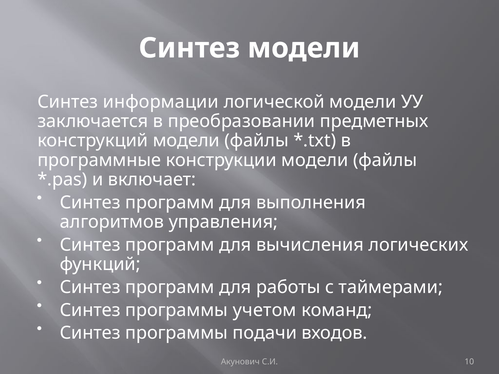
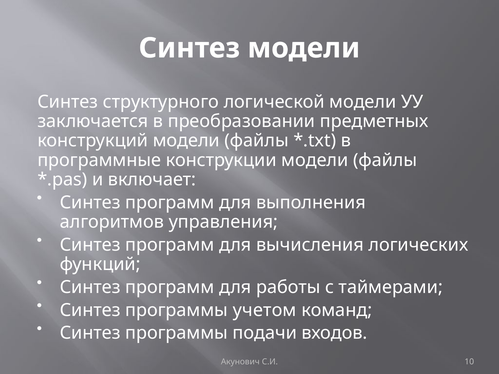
информации: информации -> структурного (161, 102)
